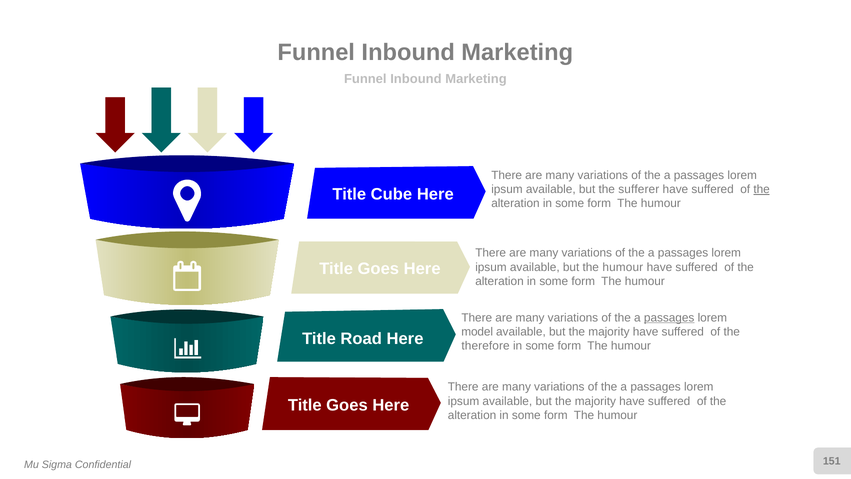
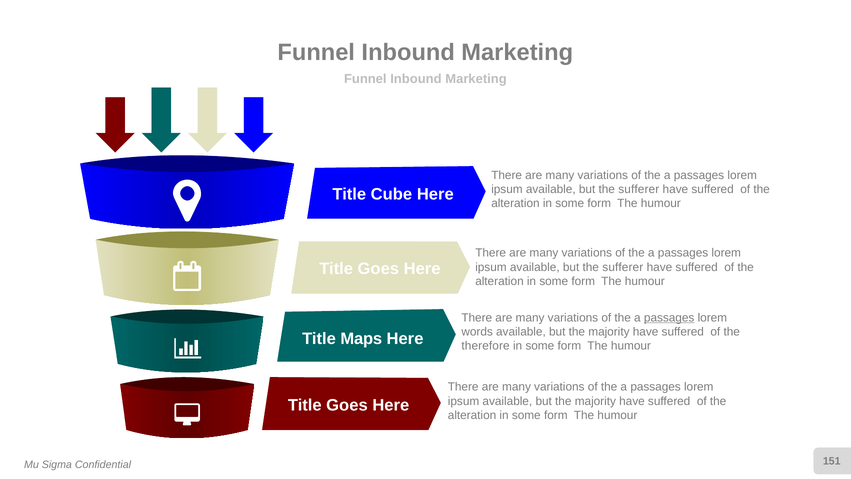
the underline: present -> none (762, 189)
humour: humour -> sufferer (623, 267)
model: model -> words (477, 332)
Road: Road -> Maps (361, 338)
